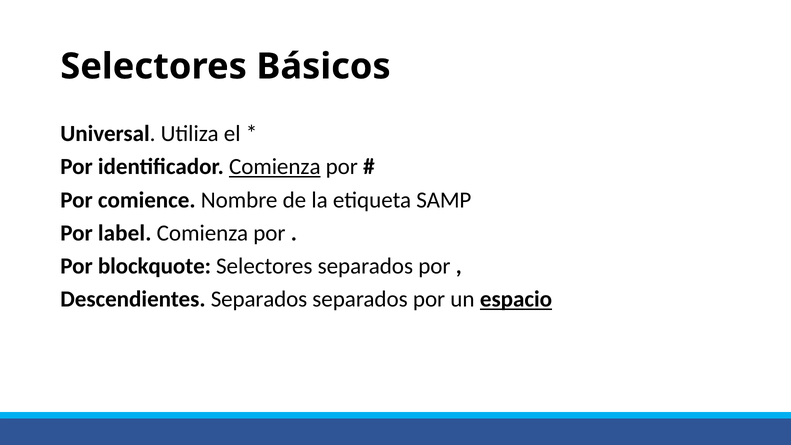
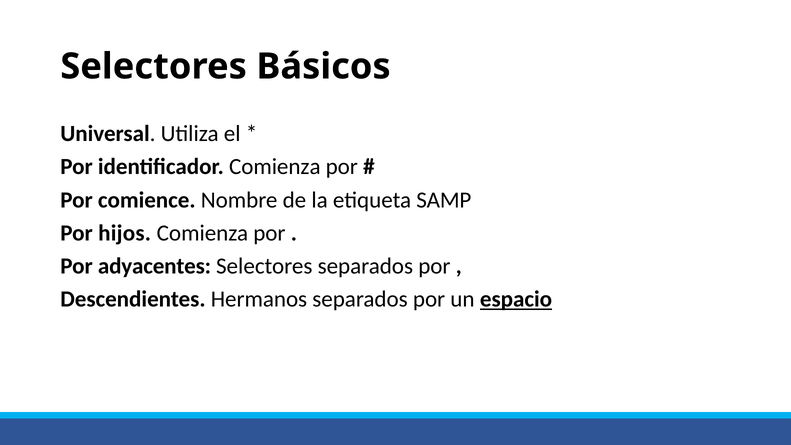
Comienza underline: present -> none (275, 167)
label: label -> hijos (125, 233)
blockquote: blockquote -> adyacentes (154, 266)
Descendientes Separados: Separados -> Hermanos (259, 299)
